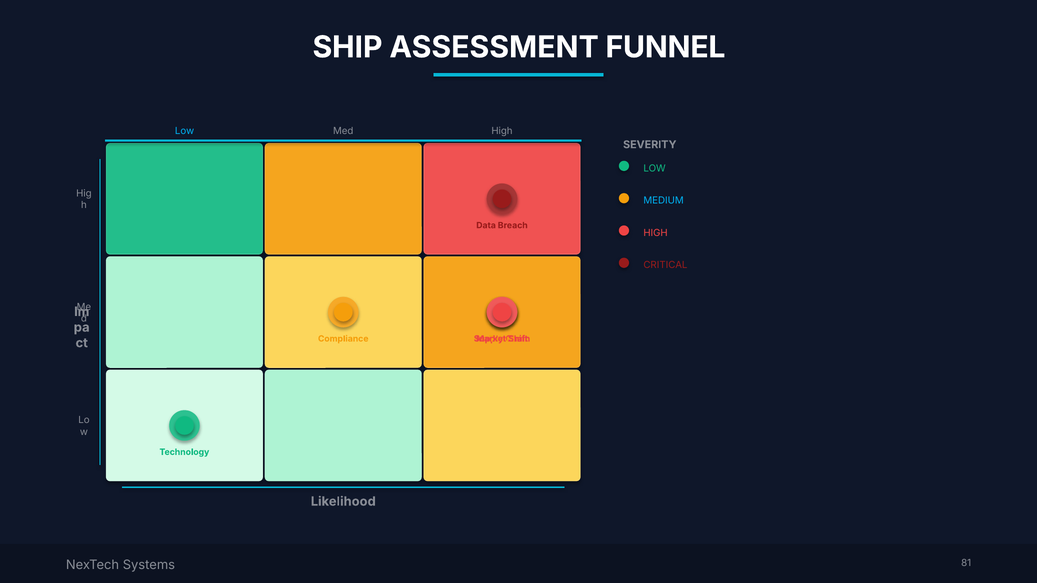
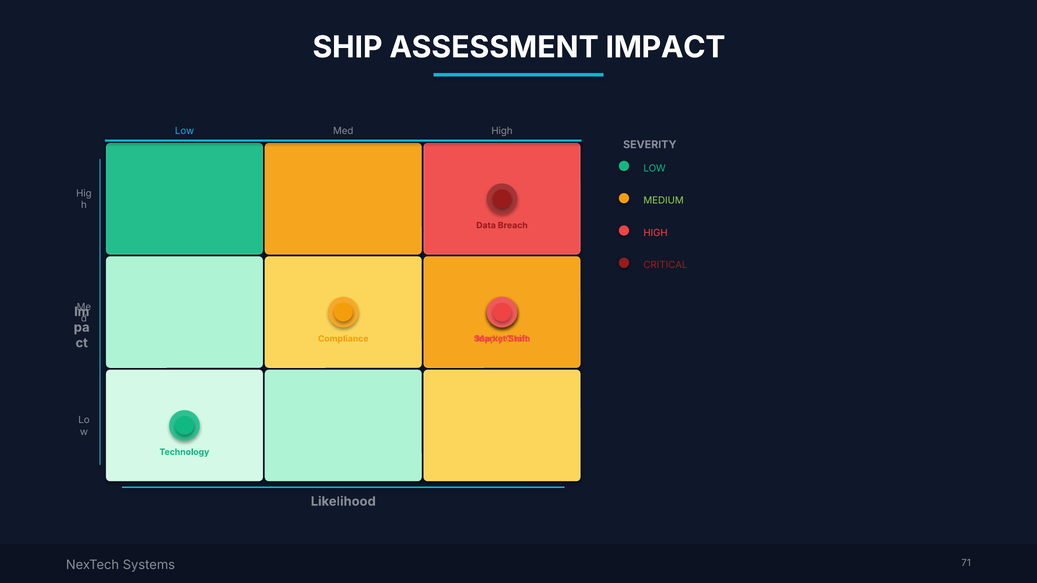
FUNNEL: FUNNEL -> IMPACT (665, 47)
MEDIUM colour: light blue -> light green (664, 201)
81: 81 -> 71 (966, 563)
